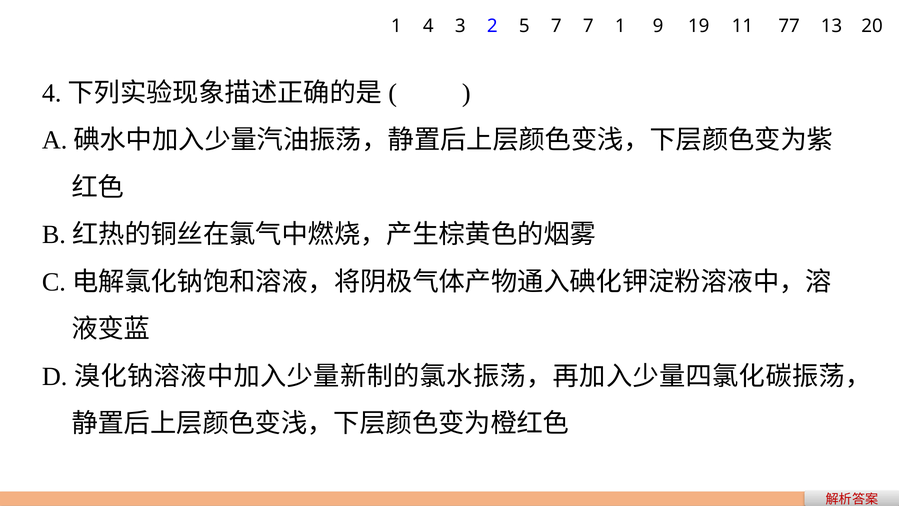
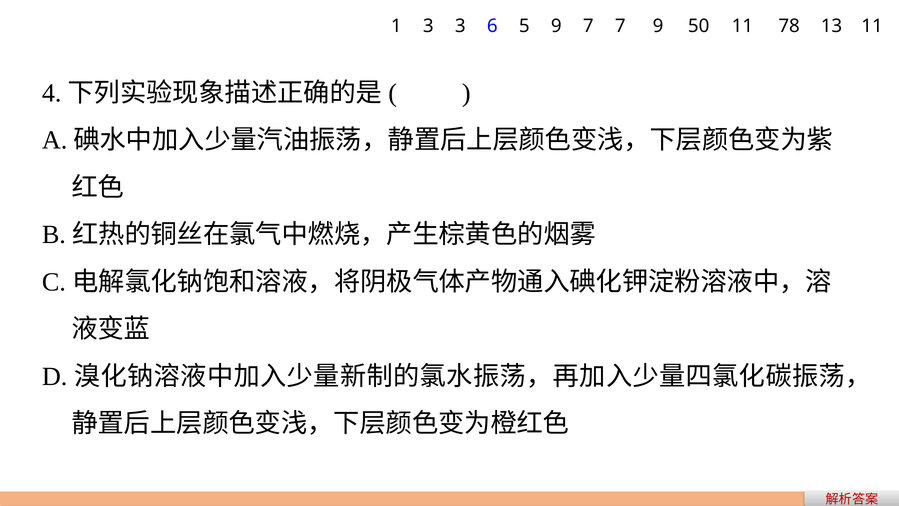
1 4: 4 -> 3 (428, 26)
2: 2 -> 6 (492, 26)
5 7: 7 -> 9 (556, 26)
7 1: 1 -> 7 (620, 26)
19: 19 -> 50 (699, 26)
77: 77 -> 78 (789, 26)
13 20: 20 -> 11 (872, 26)
